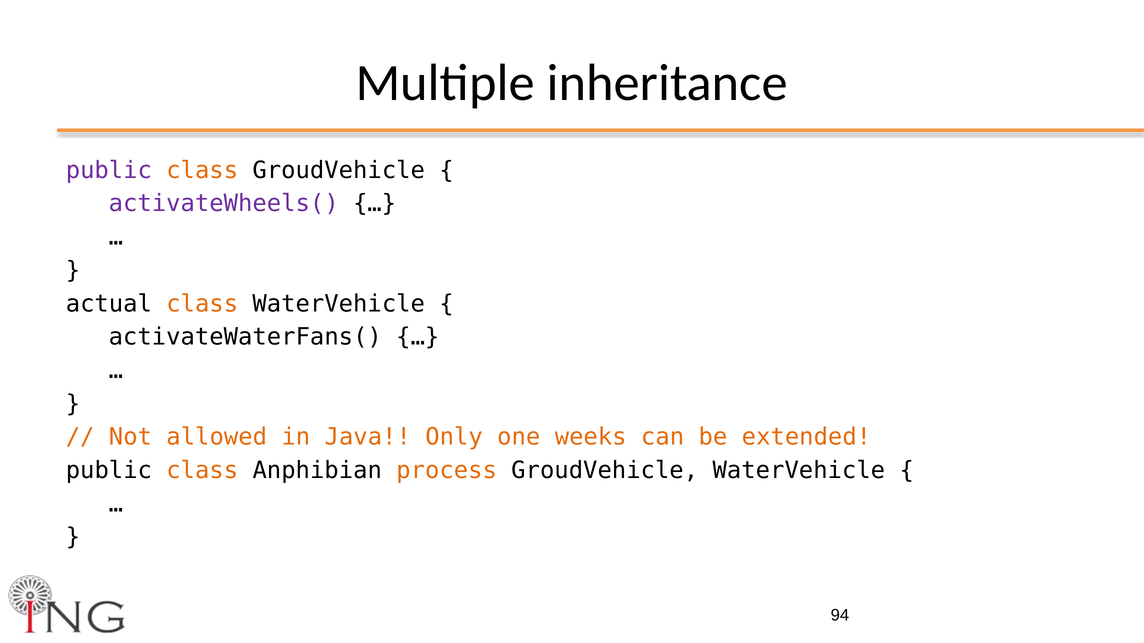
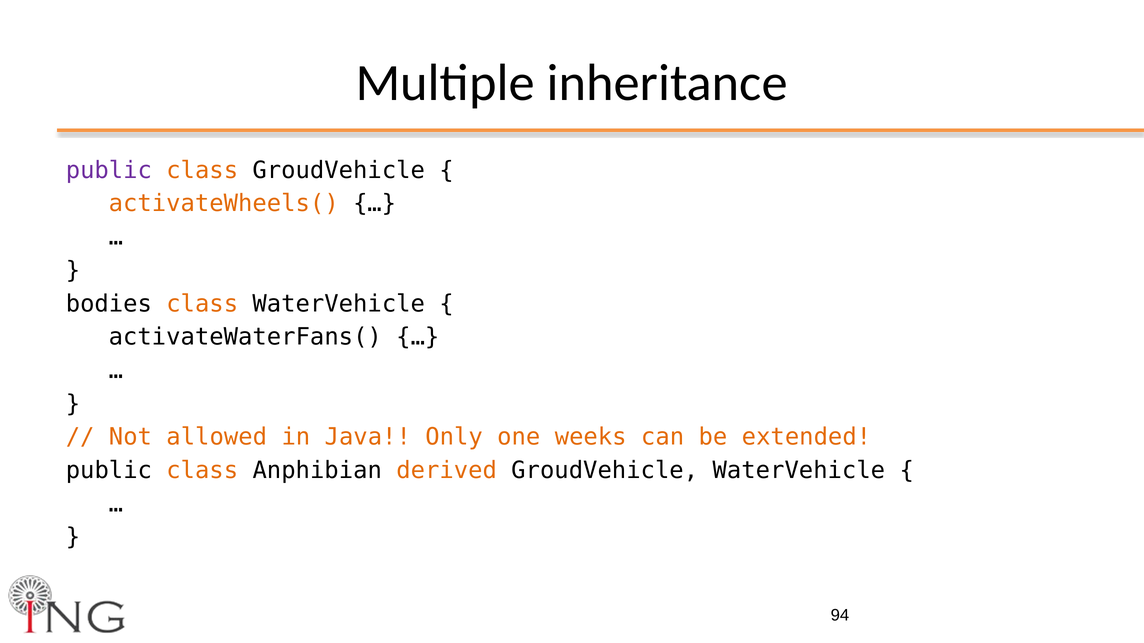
activateWheels( colour: purple -> orange (224, 204)
actual: actual -> bodies (109, 304)
process: process -> derived (447, 471)
